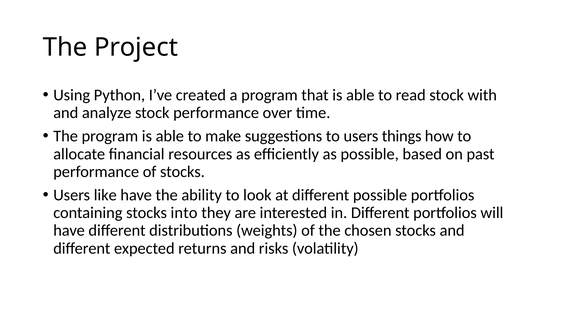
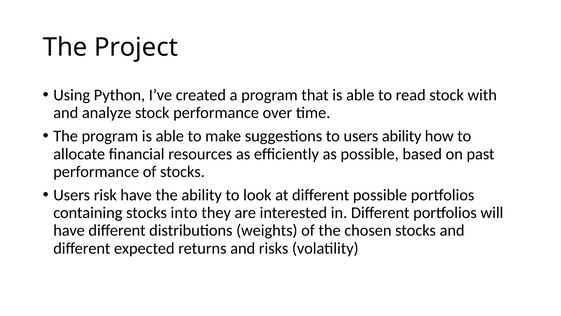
users things: things -> ability (402, 136)
like: like -> risk (105, 195)
